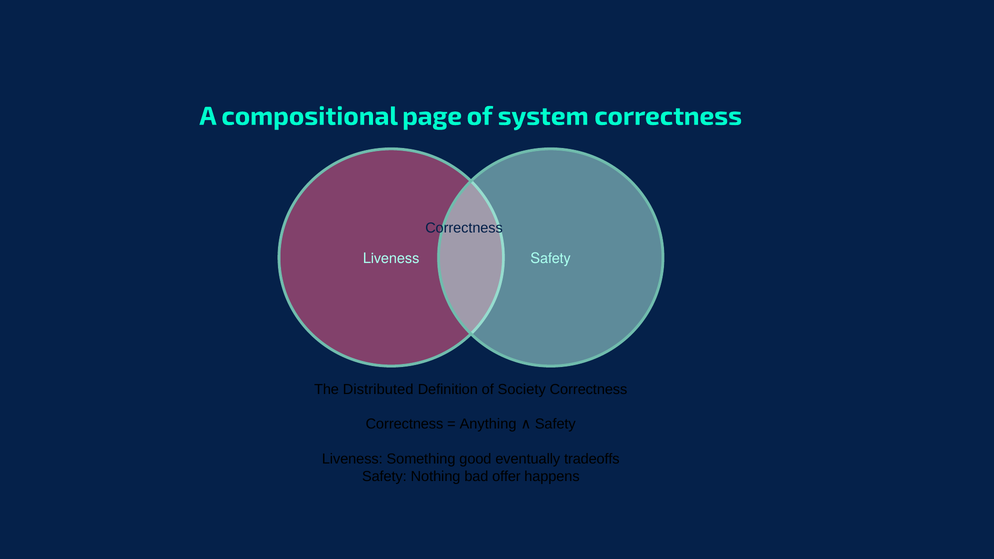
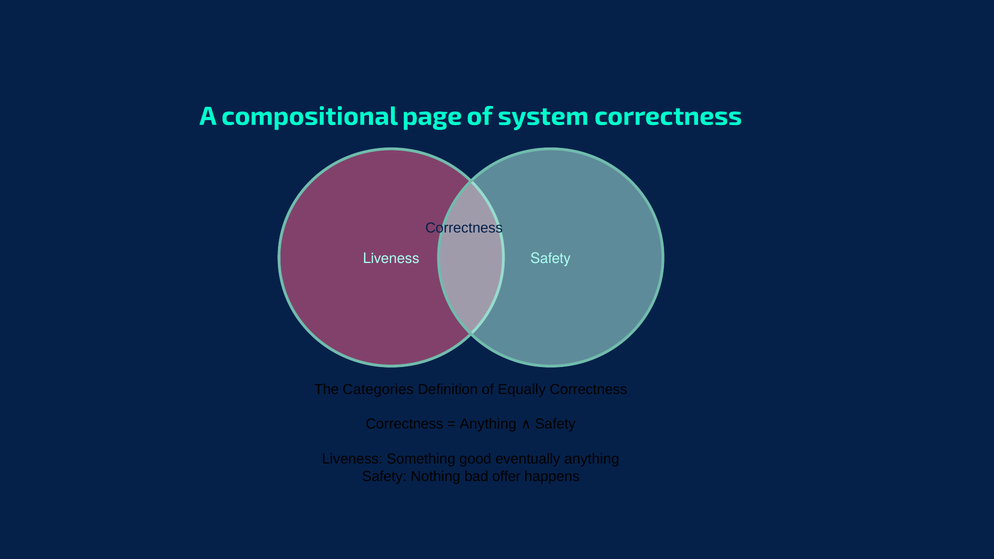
Distributed: Distributed -> Categories (378, 389)
Society: Society -> Equally (522, 389)
eventually tradeoffs: tradeoffs -> anything (592, 459)
